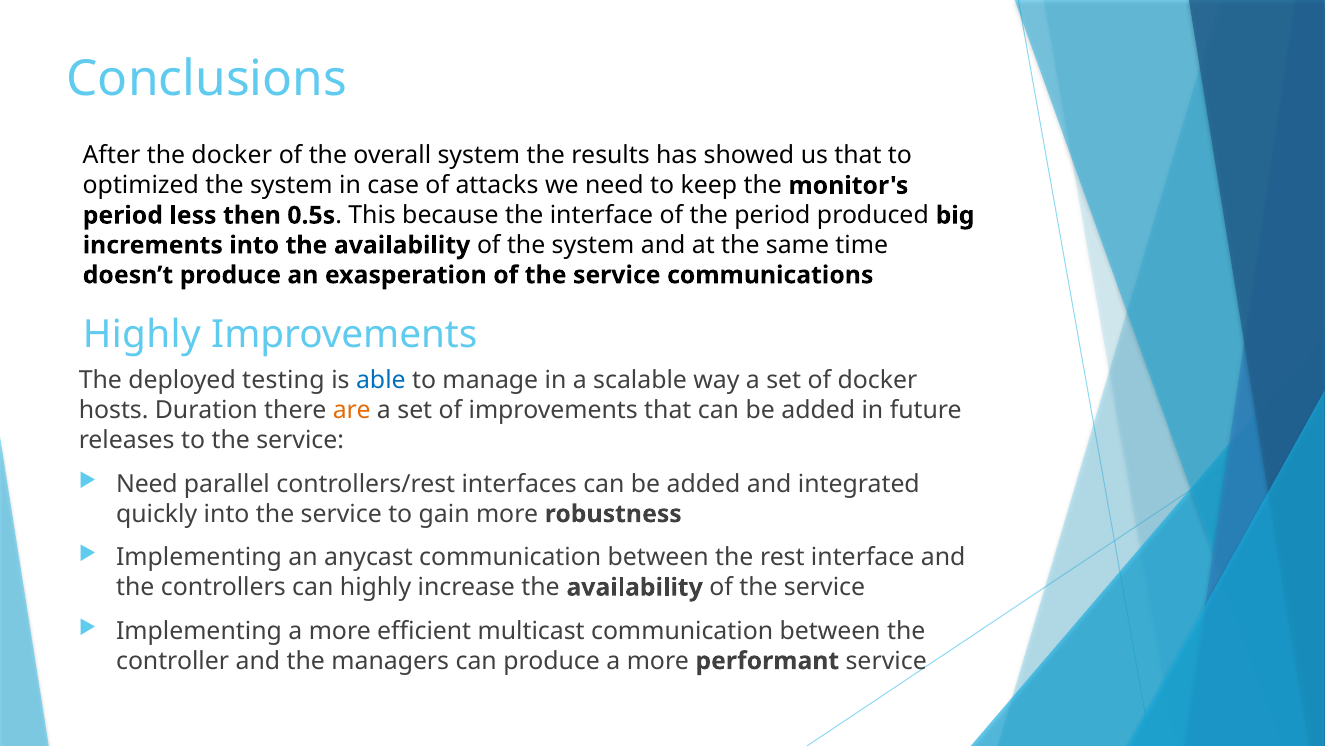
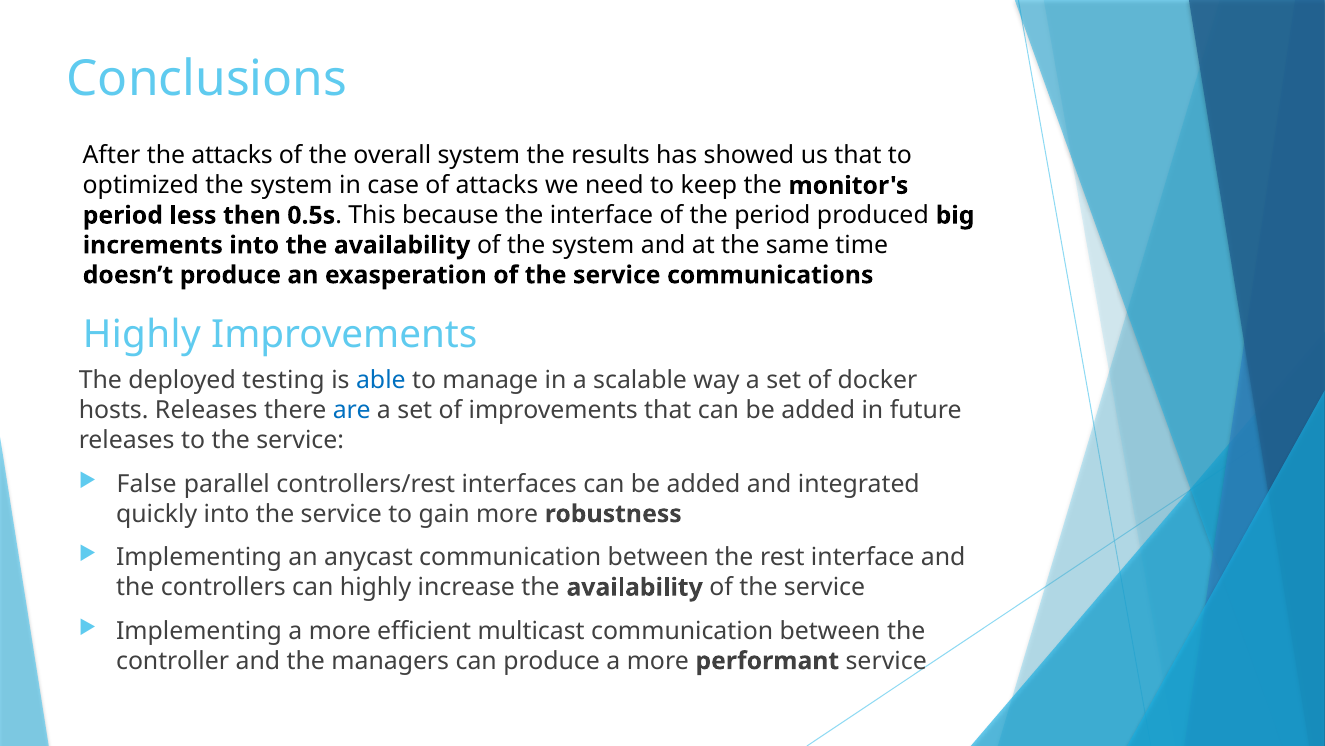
the docker: docker -> attacks (232, 156)
hosts Duration: Duration -> Releases (206, 410)
are colour: orange -> blue (352, 410)
Need: Need -> False (147, 484)
